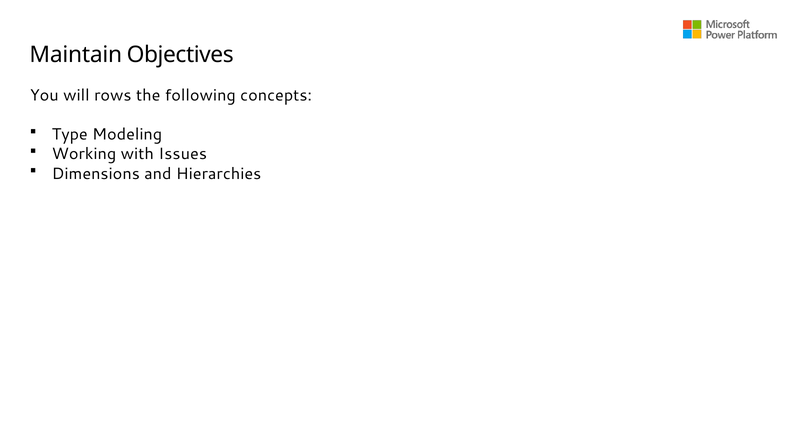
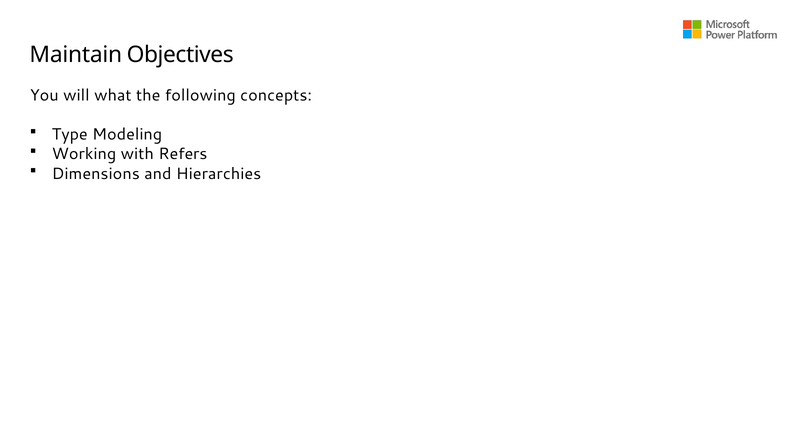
rows: rows -> what (113, 95)
Issues: Issues -> Refers (183, 154)
